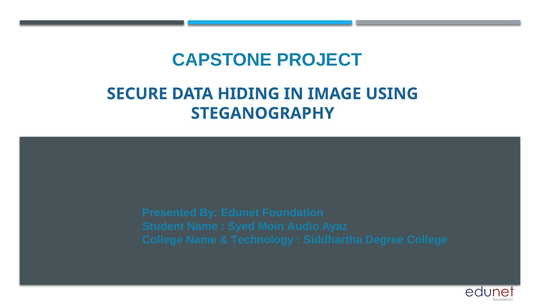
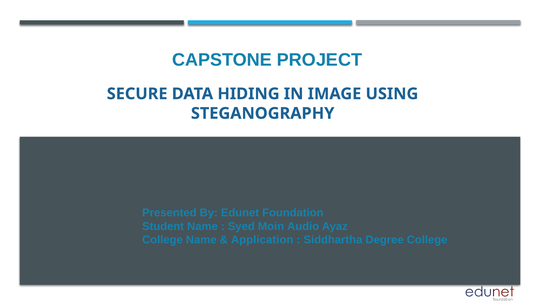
Technology: Technology -> Application (262, 240)
